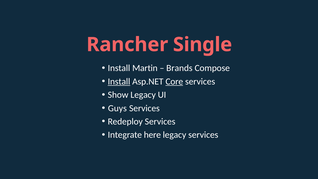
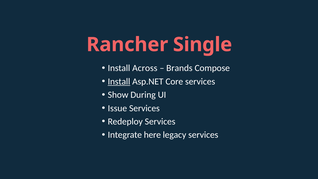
Martin: Martin -> Across (145, 68)
Core underline: present -> none (174, 81)
Show Legacy: Legacy -> During (143, 95)
Guys: Guys -> Issue (117, 108)
